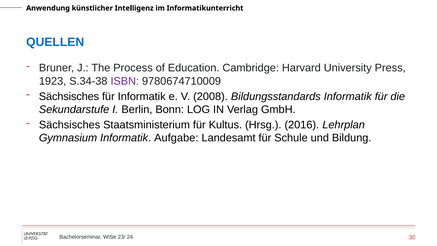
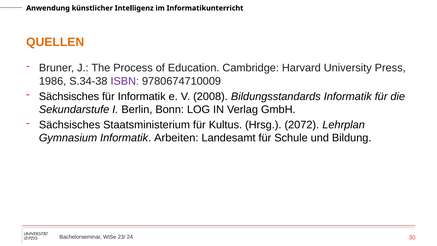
QUELLEN colour: blue -> orange (55, 42)
1923: 1923 -> 1986 (53, 81)
2016: 2016 -> 2072 (302, 125)
Aufgabe: Aufgabe -> Arbeiten (176, 138)
